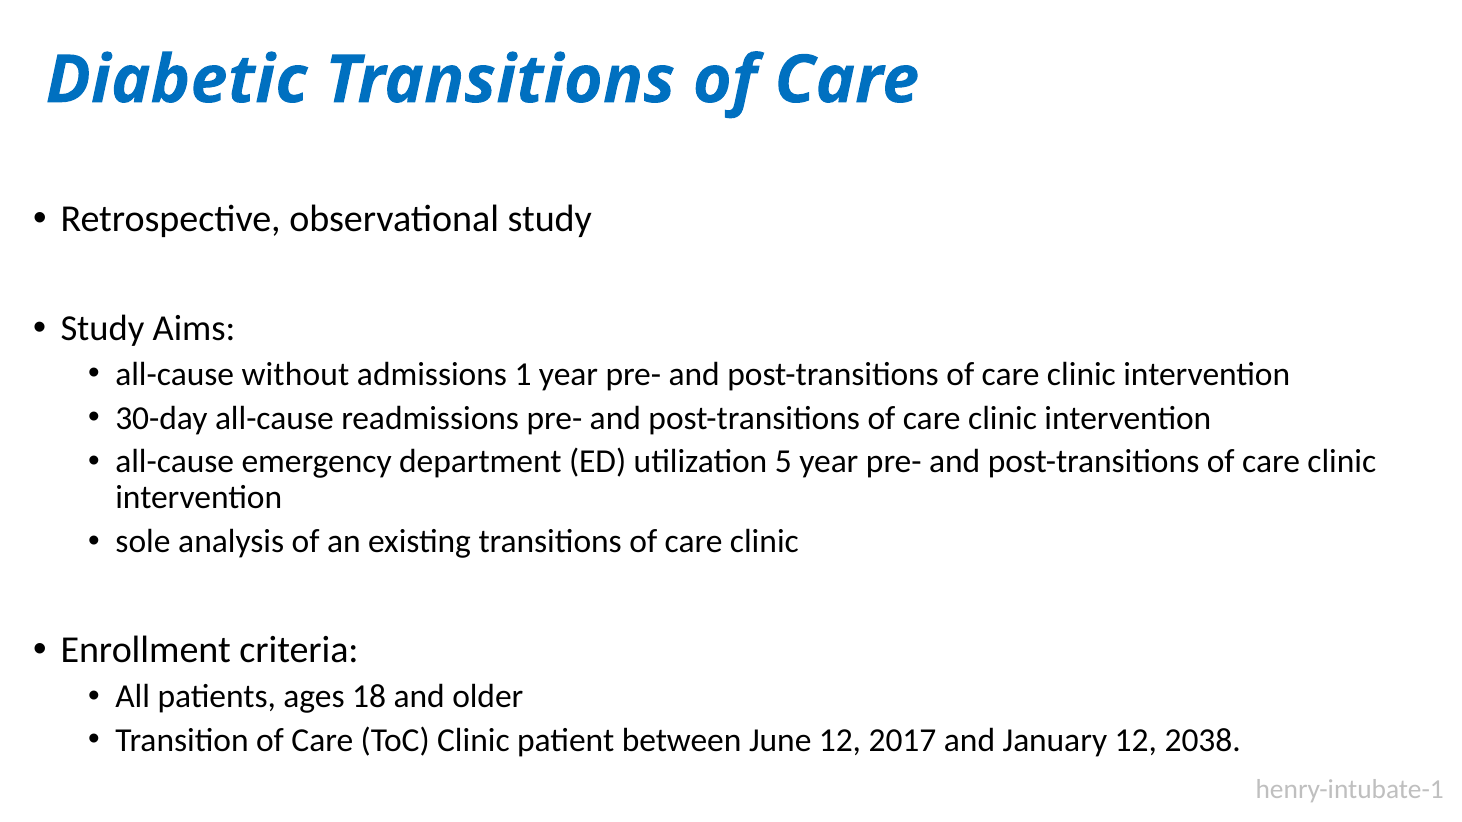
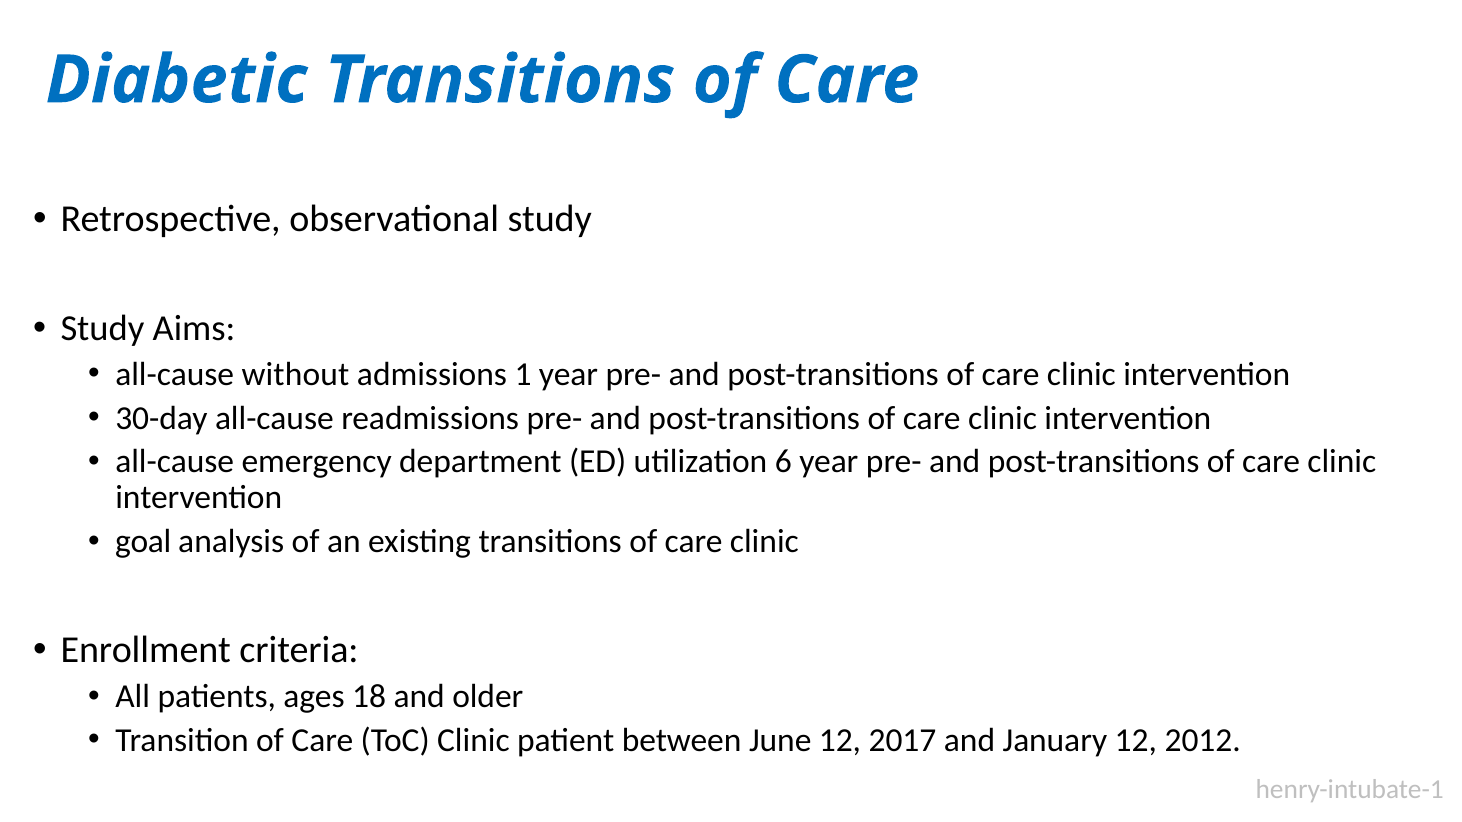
5: 5 -> 6 (783, 462)
sole: sole -> goal (143, 542)
2038: 2038 -> 2012 (1203, 741)
